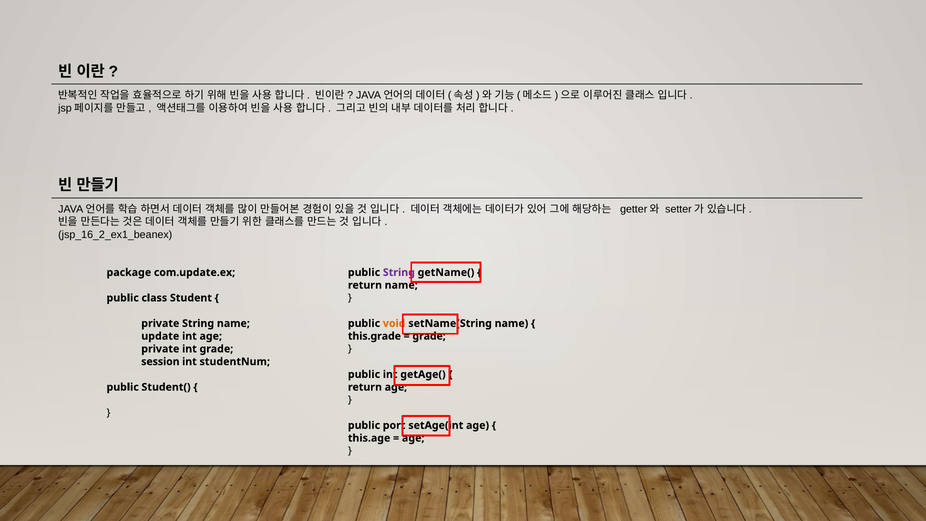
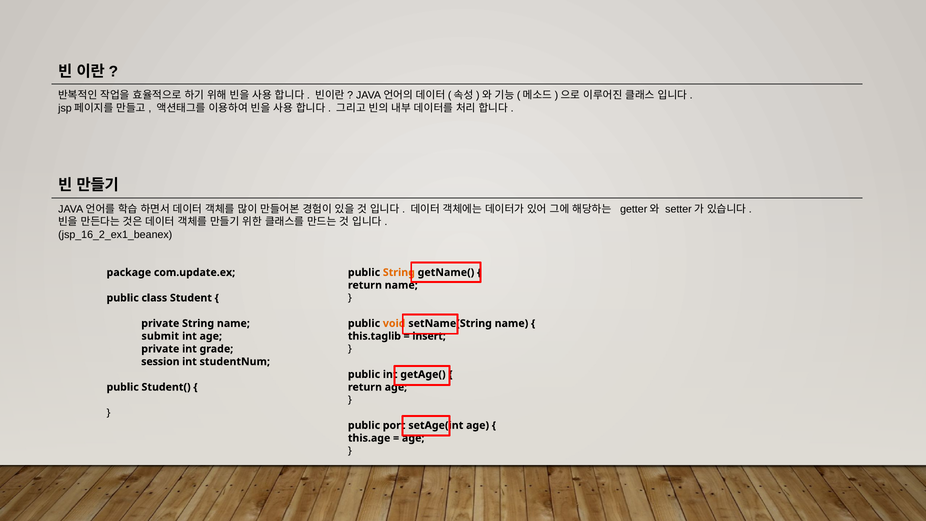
String colour: purple -> orange (399, 272)
update: update -> submit (160, 336)
this.grade: this.grade -> this.taglib (374, 336)
grade: grade -> insert (429, 336)
